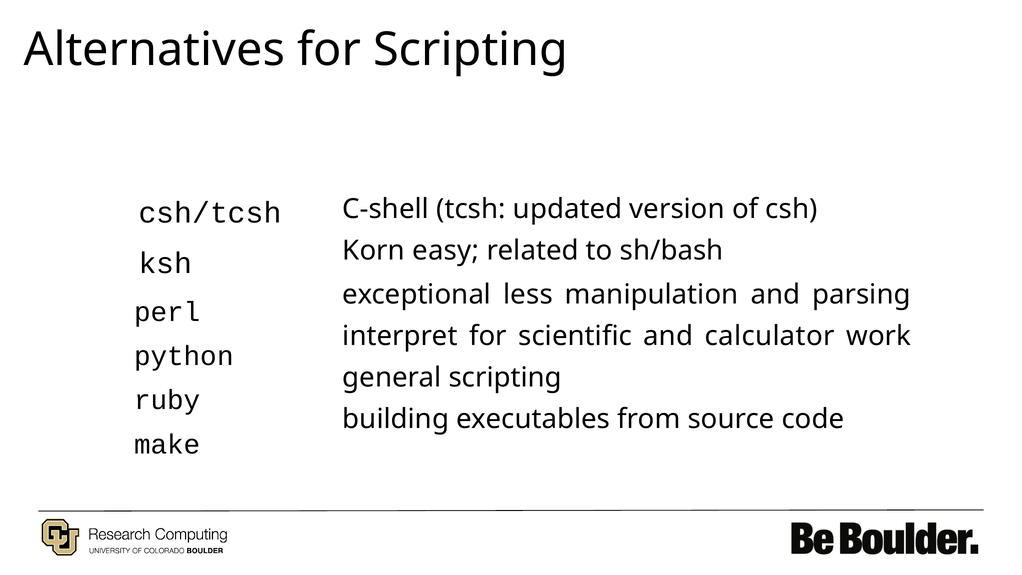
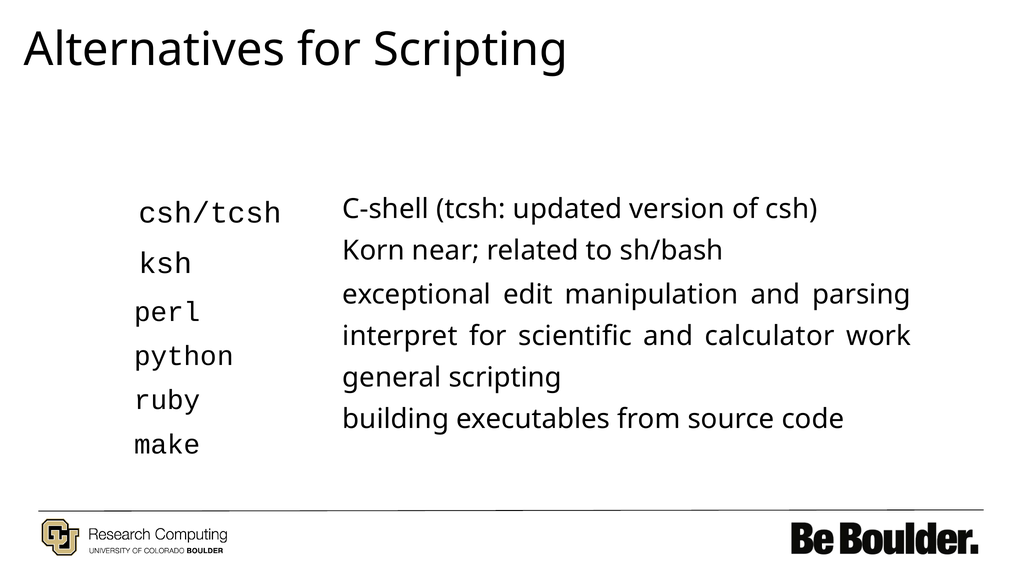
easy: easy -> near (446, 251)
less: less -> edit (528, 295)
